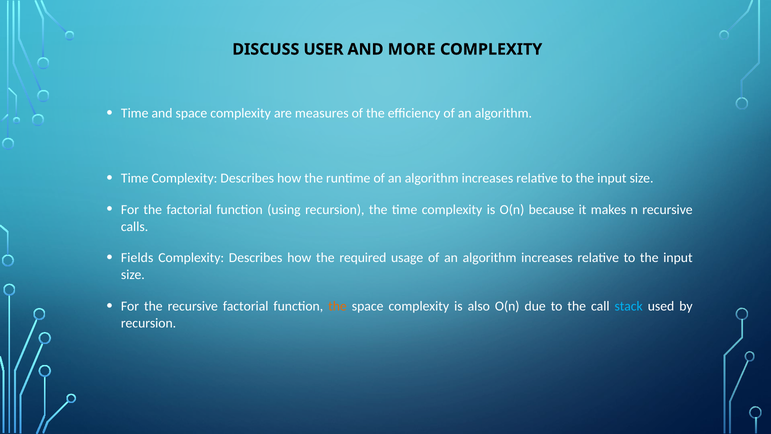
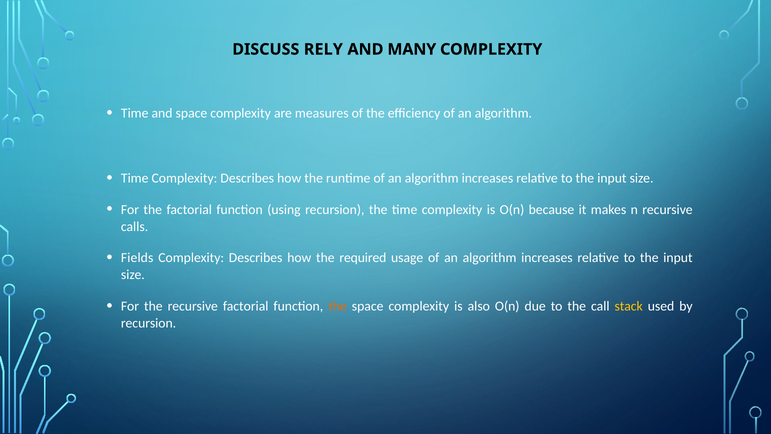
USER: USER -> RELY (323, 49)
MORE: MORE -> MANY (412, 49)
stack colour: light blue -> yellow (629, 306)
